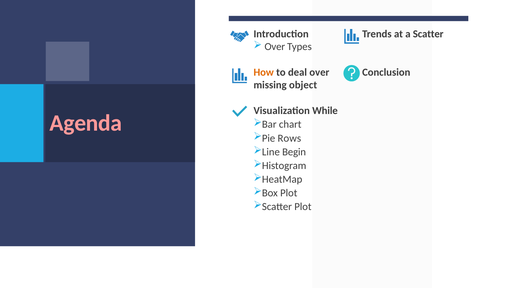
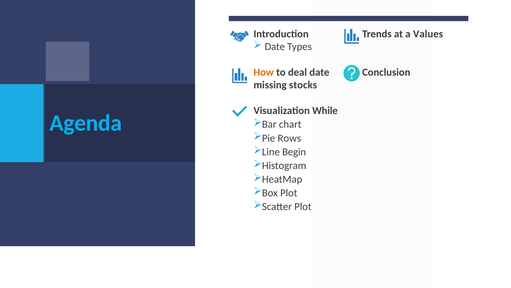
a Scatter: Scatter -> Values (428, 34)
Over: Over -> Date (275, 47)
deal over: over -> date (319, 72)
object: object -> stocks (303, 85)
Agenda colour: pink -> light blue (86, 123)
